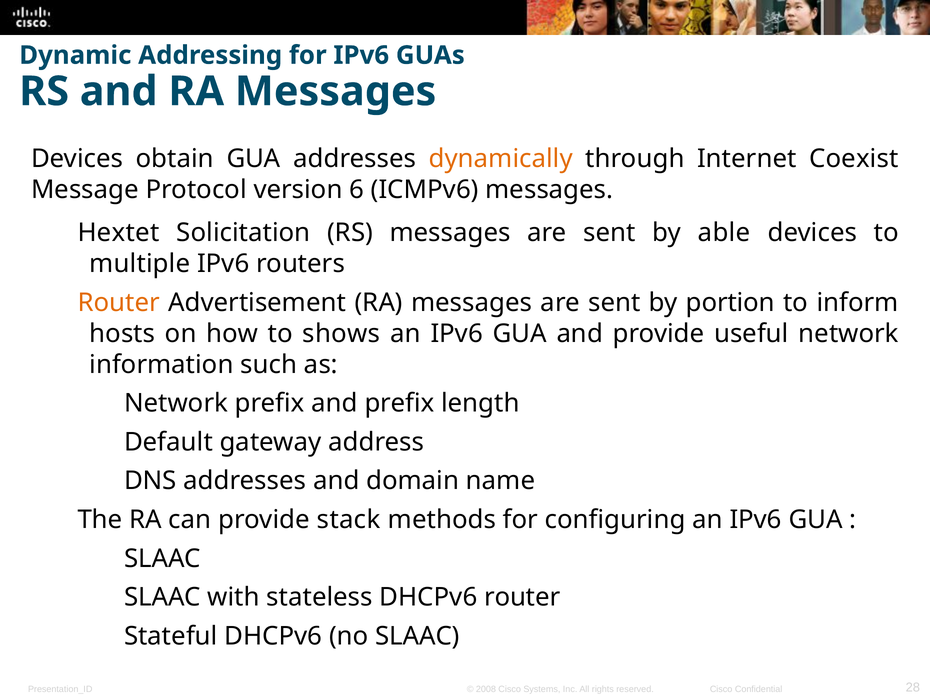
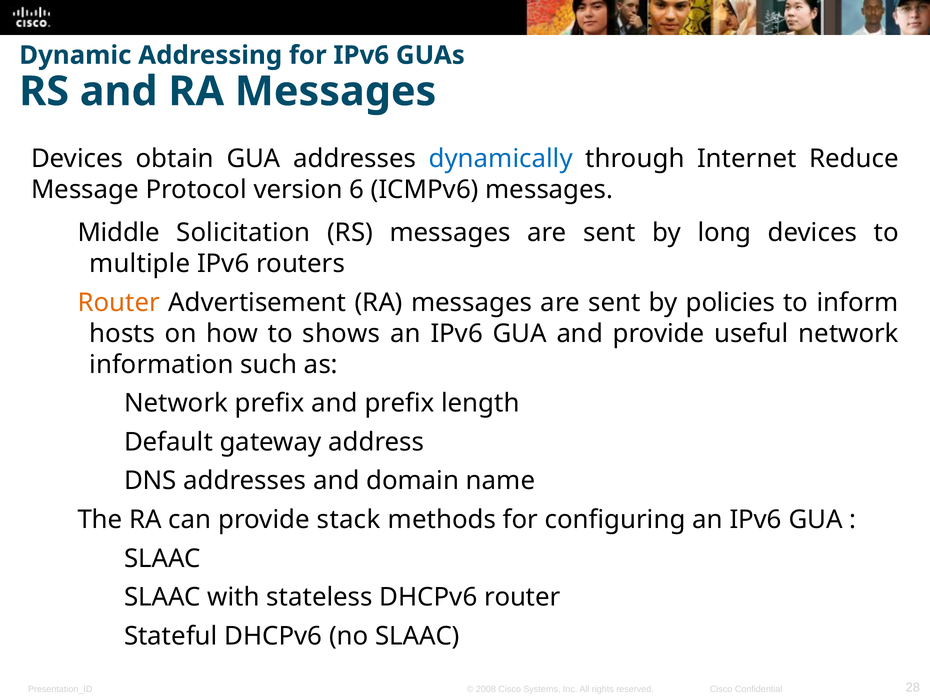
dynamically colour: orange -> blue (501, 159)
Coexist: Coexist -> Reduce (854, 159)
Hextet: Hextet -> Middle (119, 232)
able: able -> long (724, 232)
portion: portion -> policies (730, 302)
